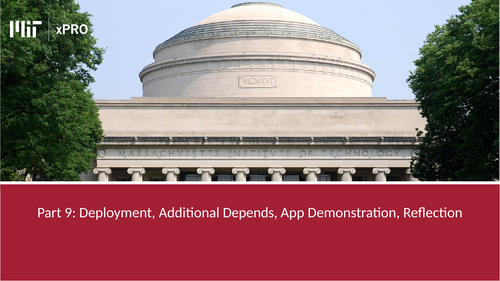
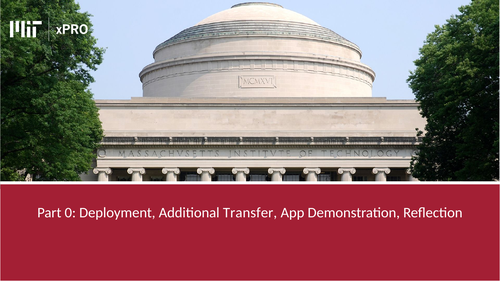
9: 9 -> 0 (70, 213)
Depends: Depends -> Transfer (250, 213)
